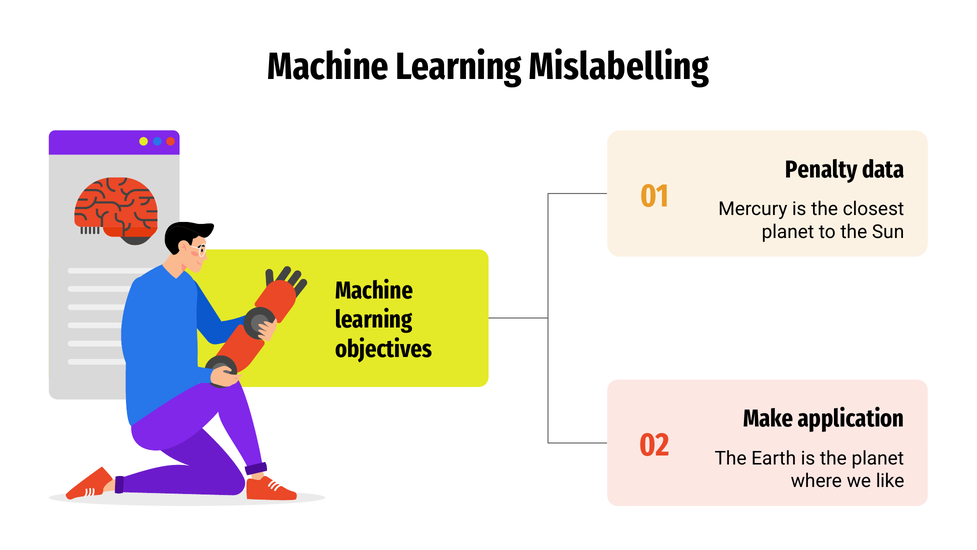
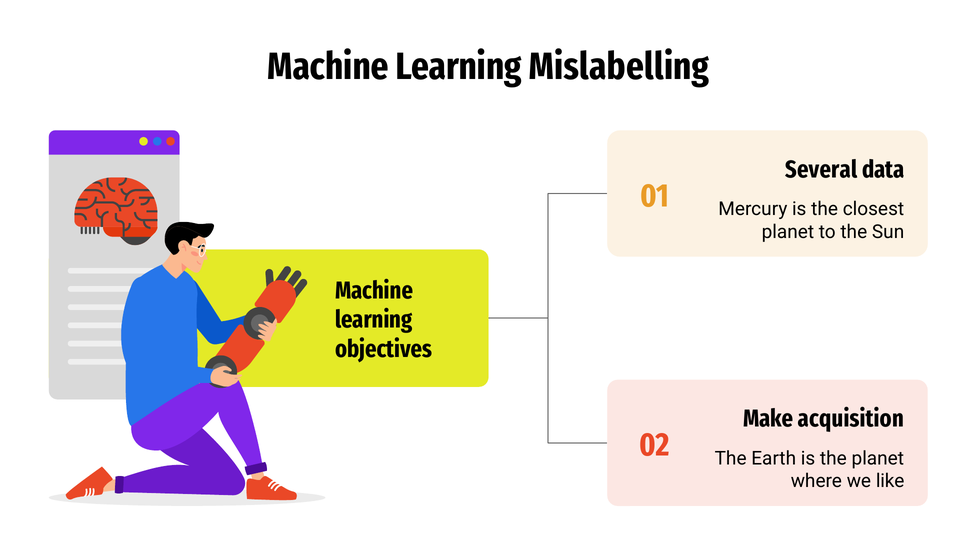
Penalty: Penalty -> Several (821, 169)
application: application -> acquisition (851, 419)
